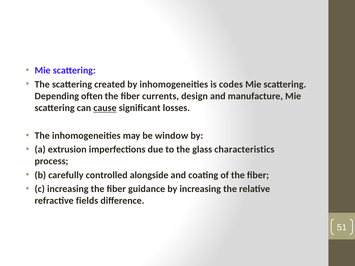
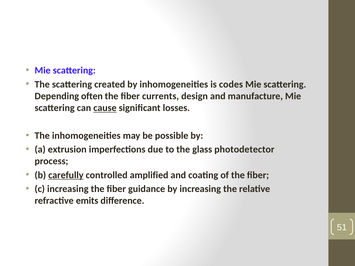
window: window -> possible (172, 136)
characteristics: characteristics -> photodetector (244, 150)
carefully underline: none -> present (66, 175)
alongside: alongside -> amplified (149, 175)
fields: fields -> emits (87, 201)
